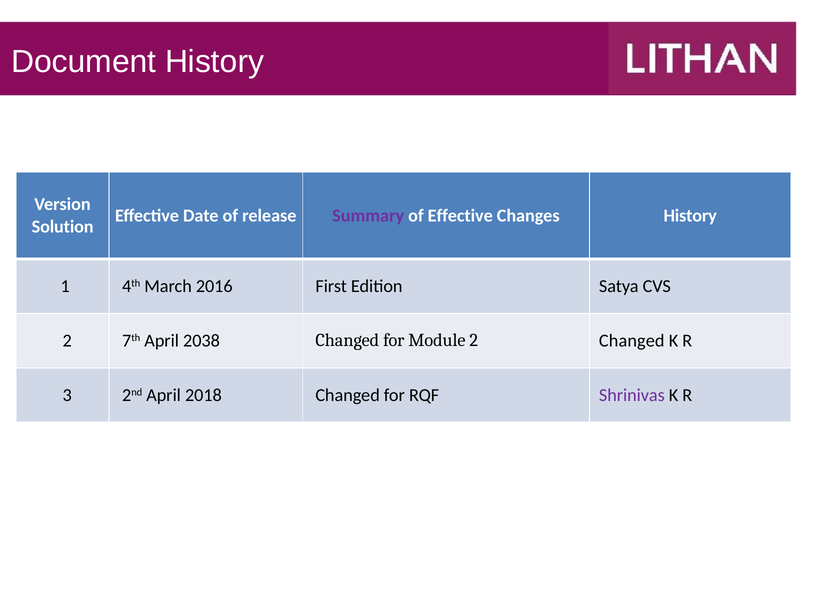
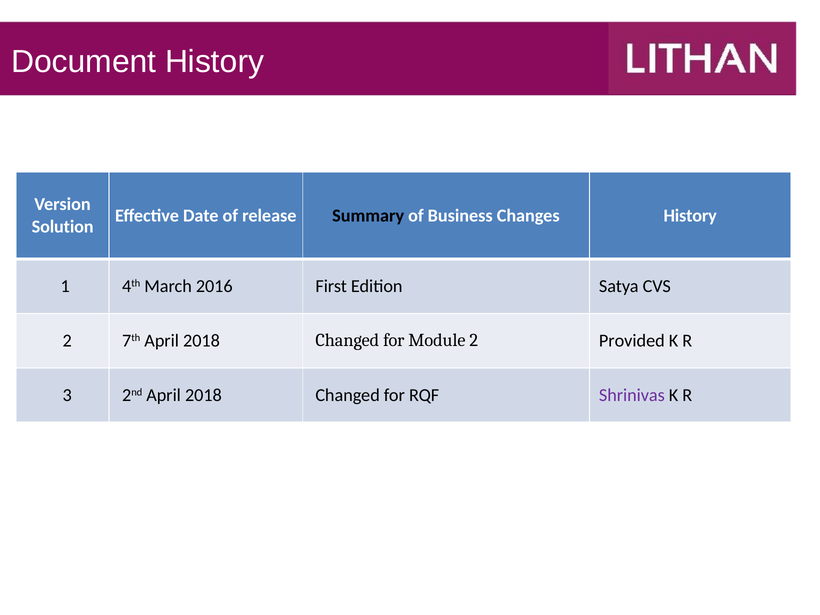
Summary colour: purple -> black (368, 216)
of Effective: Effective -> Business (460, 216)
7th April 2038: 2038 -> 2018 (202, 341)
2 Changed: Changed -> Provided (632, 341)
